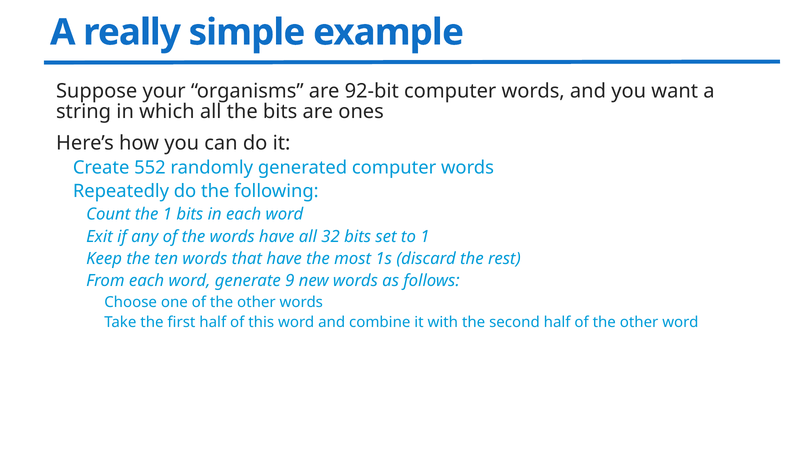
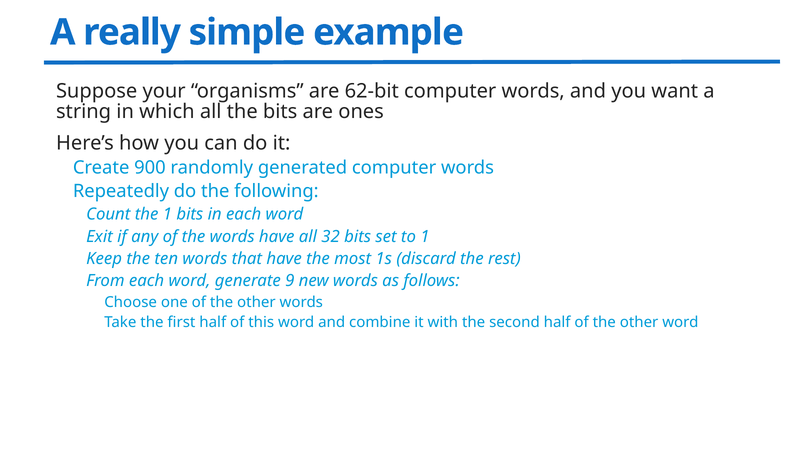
92-bit: 92-bit -> 62-bit (372, 91)
552: 552 -> 900 (150, 168)
